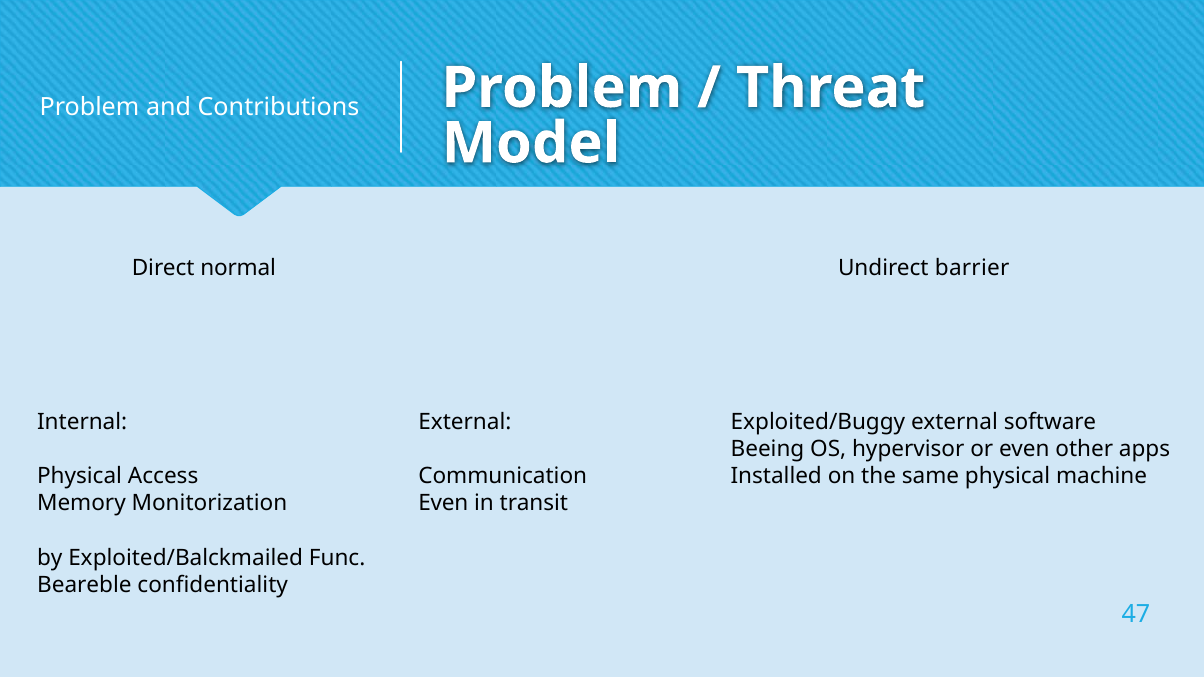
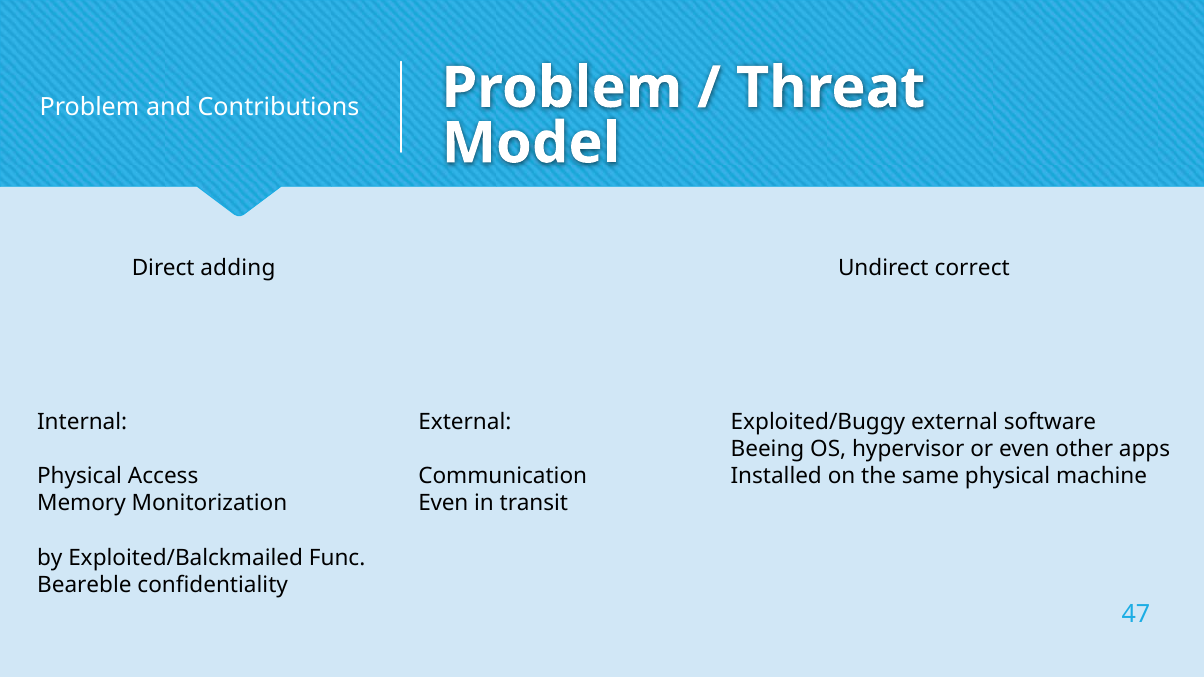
normal: normal -> adding (238, 268)
barrier: barrier -> correct (972, 268)
